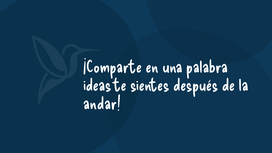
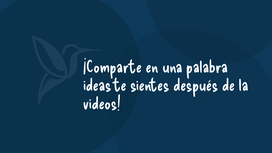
andar: andar -> videos (102, 104)
